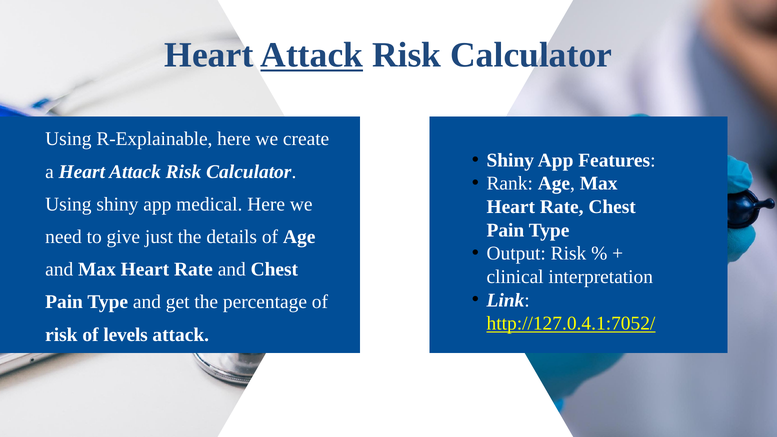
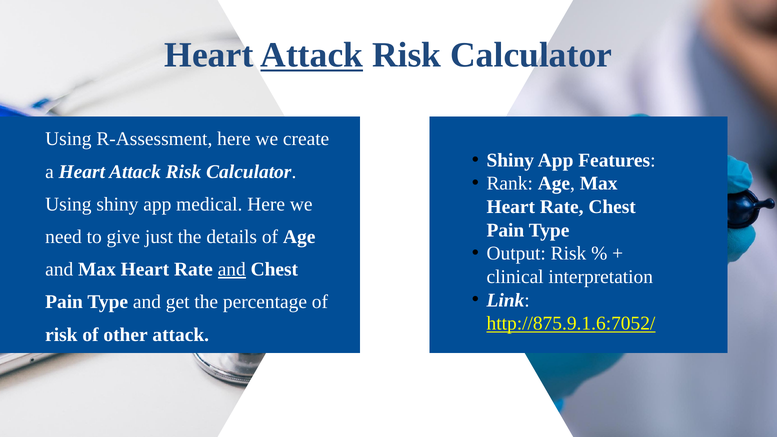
R-Explainable: R-Explainable -> R-Assessment (154, 139)
and underline: none -> present (232, 270)
http://127.0.4.1:7052/: http://127.0.4.1:7052/ -> http://875.9.1.6:7052/ (571, 323)
levels: levels -> other (126, 335)
